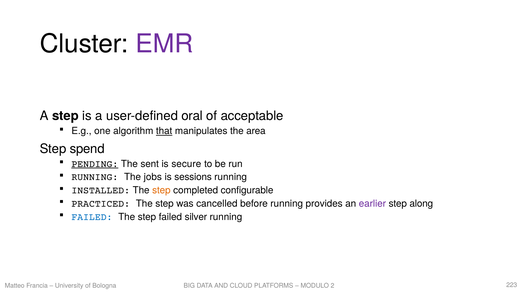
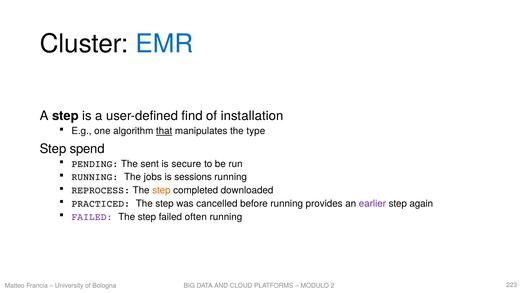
EMR colour: purple -> blue (165, 44)
oral: oral -> find (192, 116)
acceptable: acceptable -> installation (252, 116)
area: area -> type (256, 131)
PENDING underline: present -> none (95, 164)
INSTALLED: INSTALLED -> REPROCESS (101, 190)
configurable: configurable -> downloaded (247, 190)
along: along -> again (421, 204)
FAILED colour: blue -> purple (92, 217)
silver: silver -> often (196, 217)
